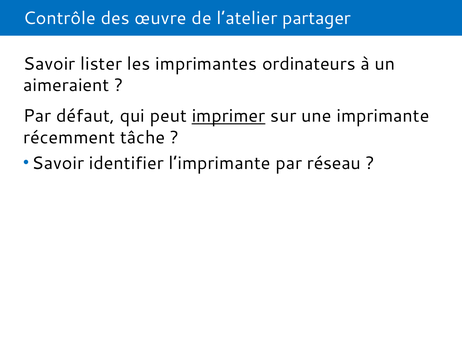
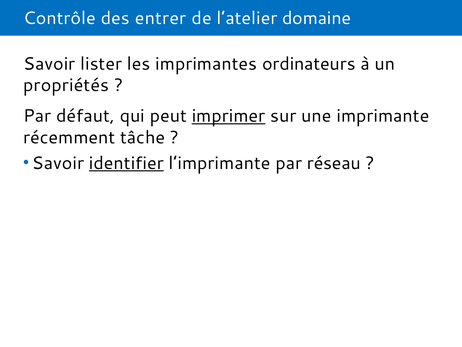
œuvre: œuvre -> entrer (161, 18)
partager: partager -> domaine (317, 18)
aimeraient: aimeraient -> propriétés (66, 85)
identifier underline: none -> present (126, 163)
